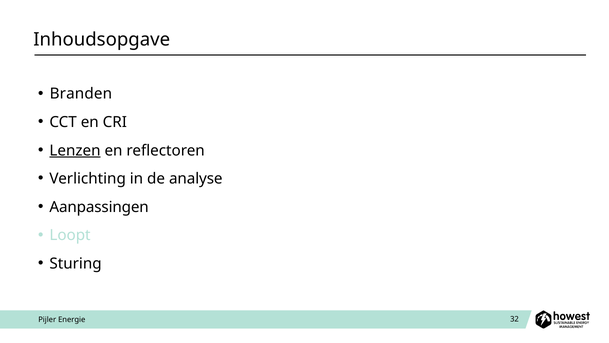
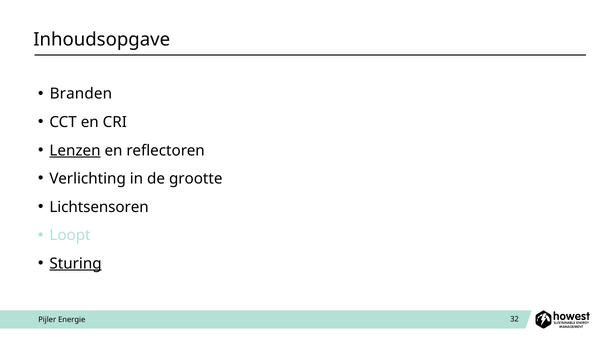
analyse: analyse -> grootte (196, 179)
Aanpassingen: Aanpassingen -> Lichtsensoren (99, 207)
Sturing underline: none -> present (76, 263)
